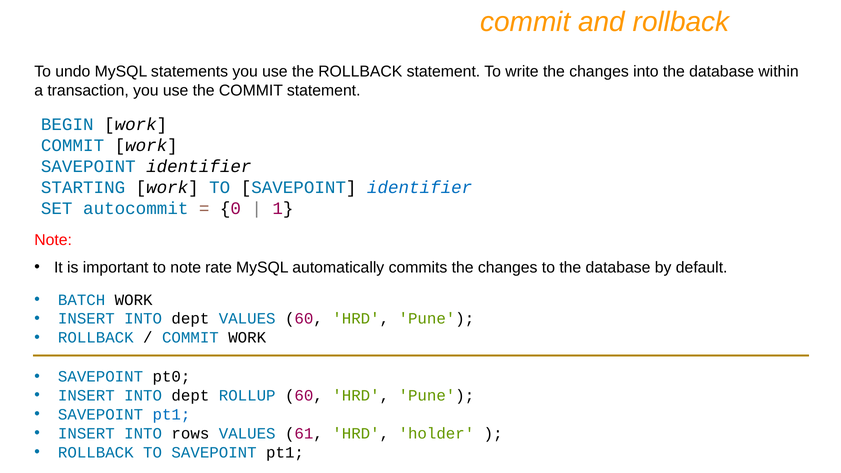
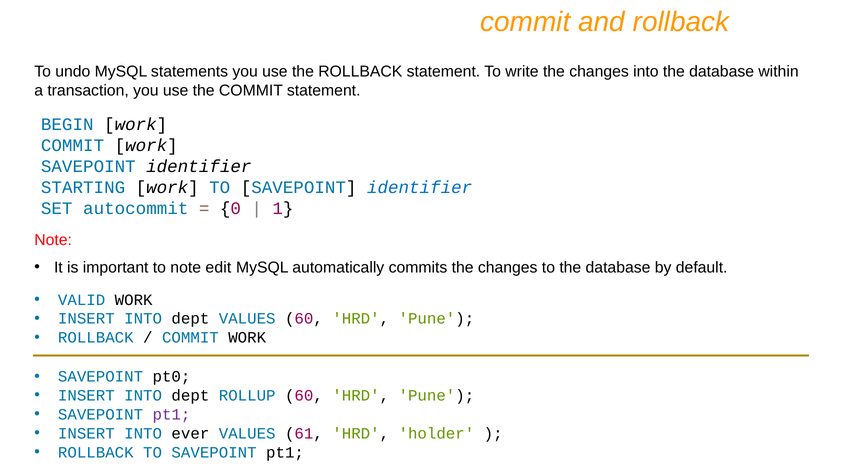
rate: rate -> edit (218, 268)
BATCH: BATCH -> VALID (82, 300)
pt1 colour: blue -> purple (171, 415)
rows: rows -> ever (190, 434)
